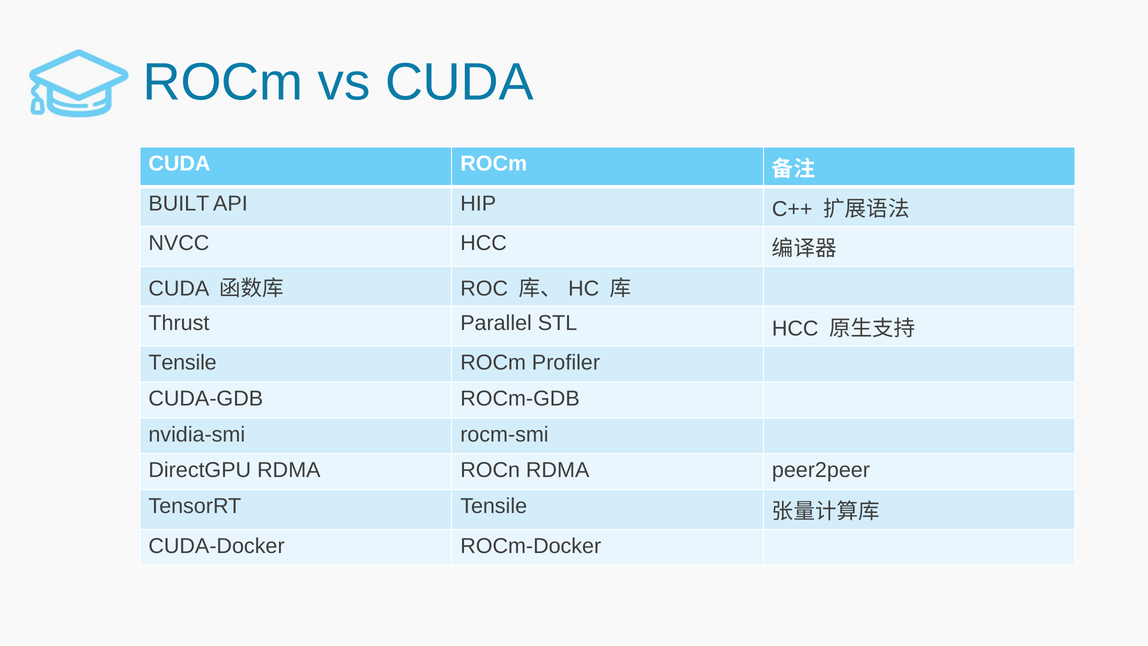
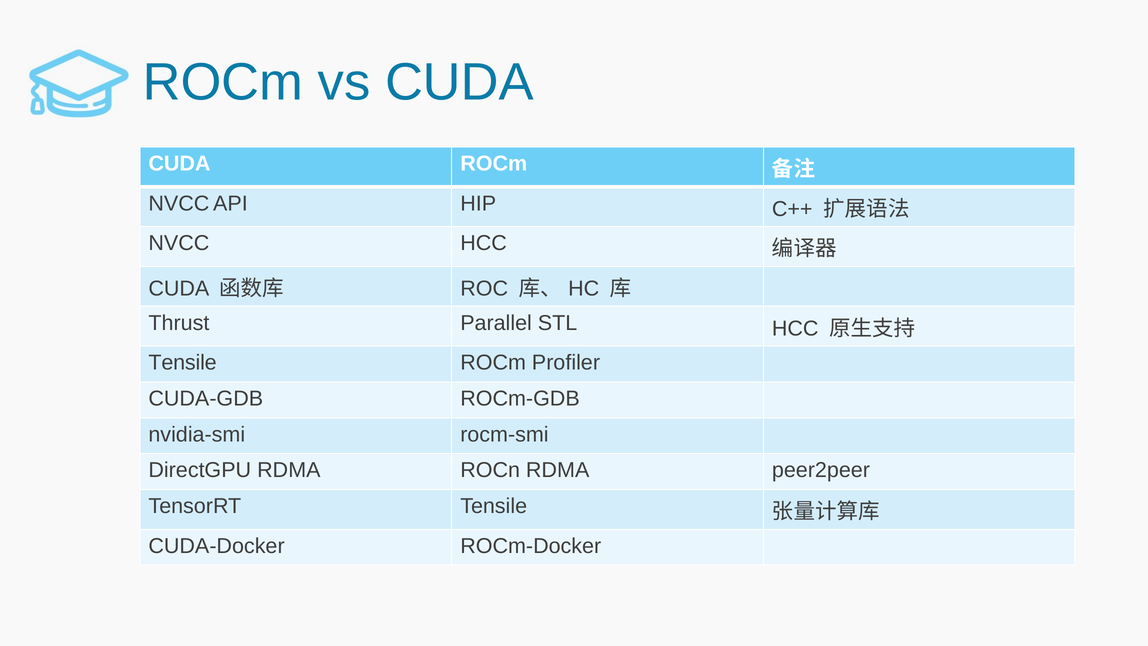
BUILT: BUILT -> NVCC (179, 203)
